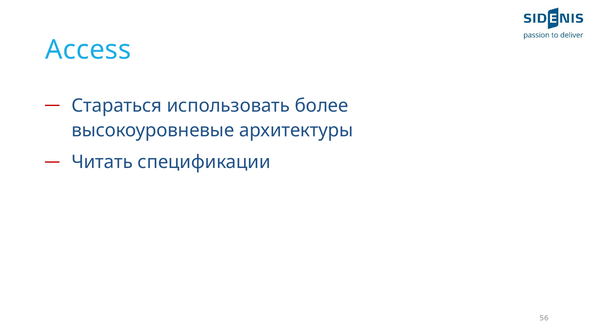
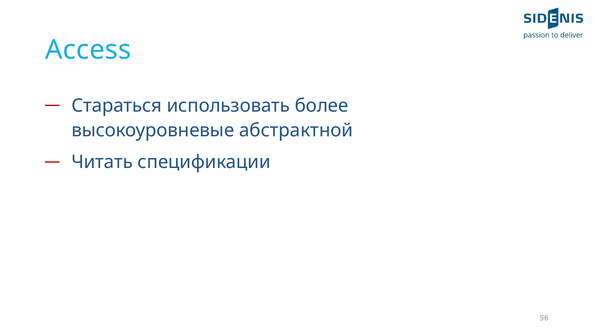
архитектуры: архитектуры -> абстрактной (296, 130)
